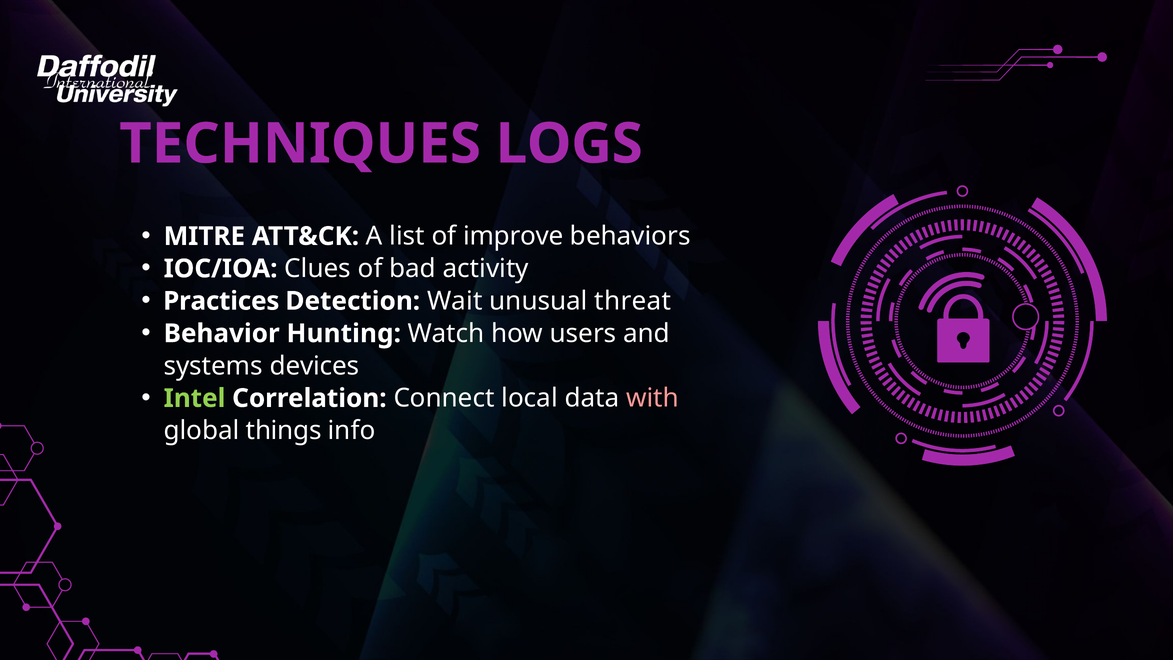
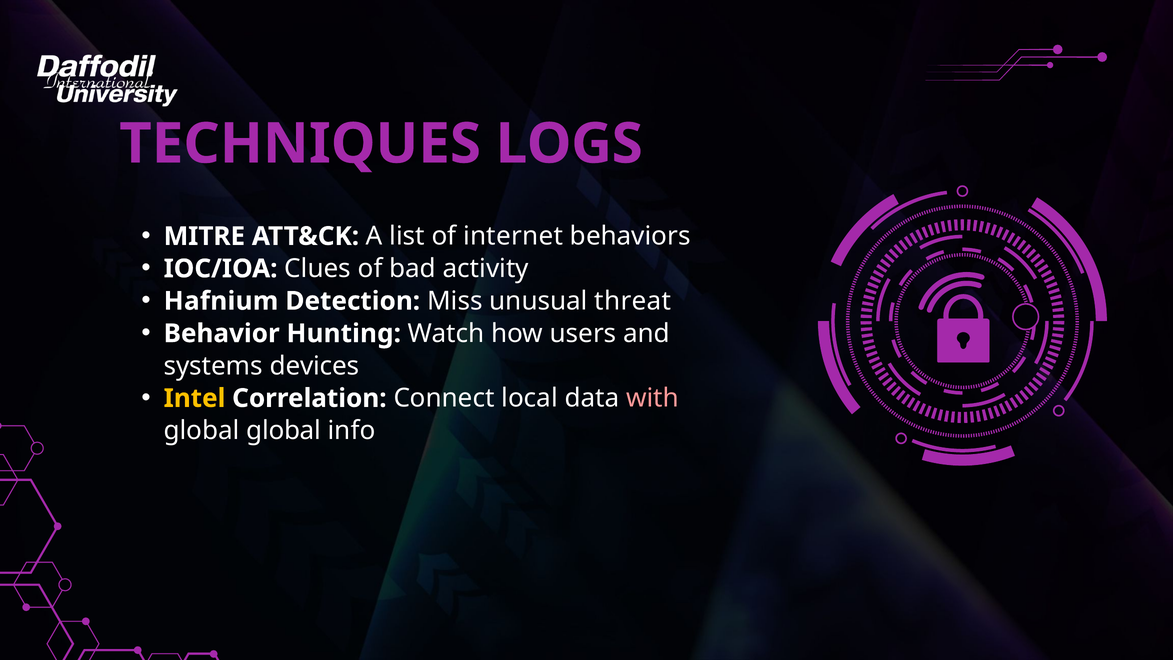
improve: improve -> internet (513, 236)
Practices: Practices -> Hafnium (221, 301)
Wait: Wait -> Miss (455, 301)
Intel colour: light green -> yellow (194, 398)
global things: things -> global (284, 431)
